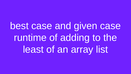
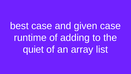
least: least -> quiet (33, 49)
